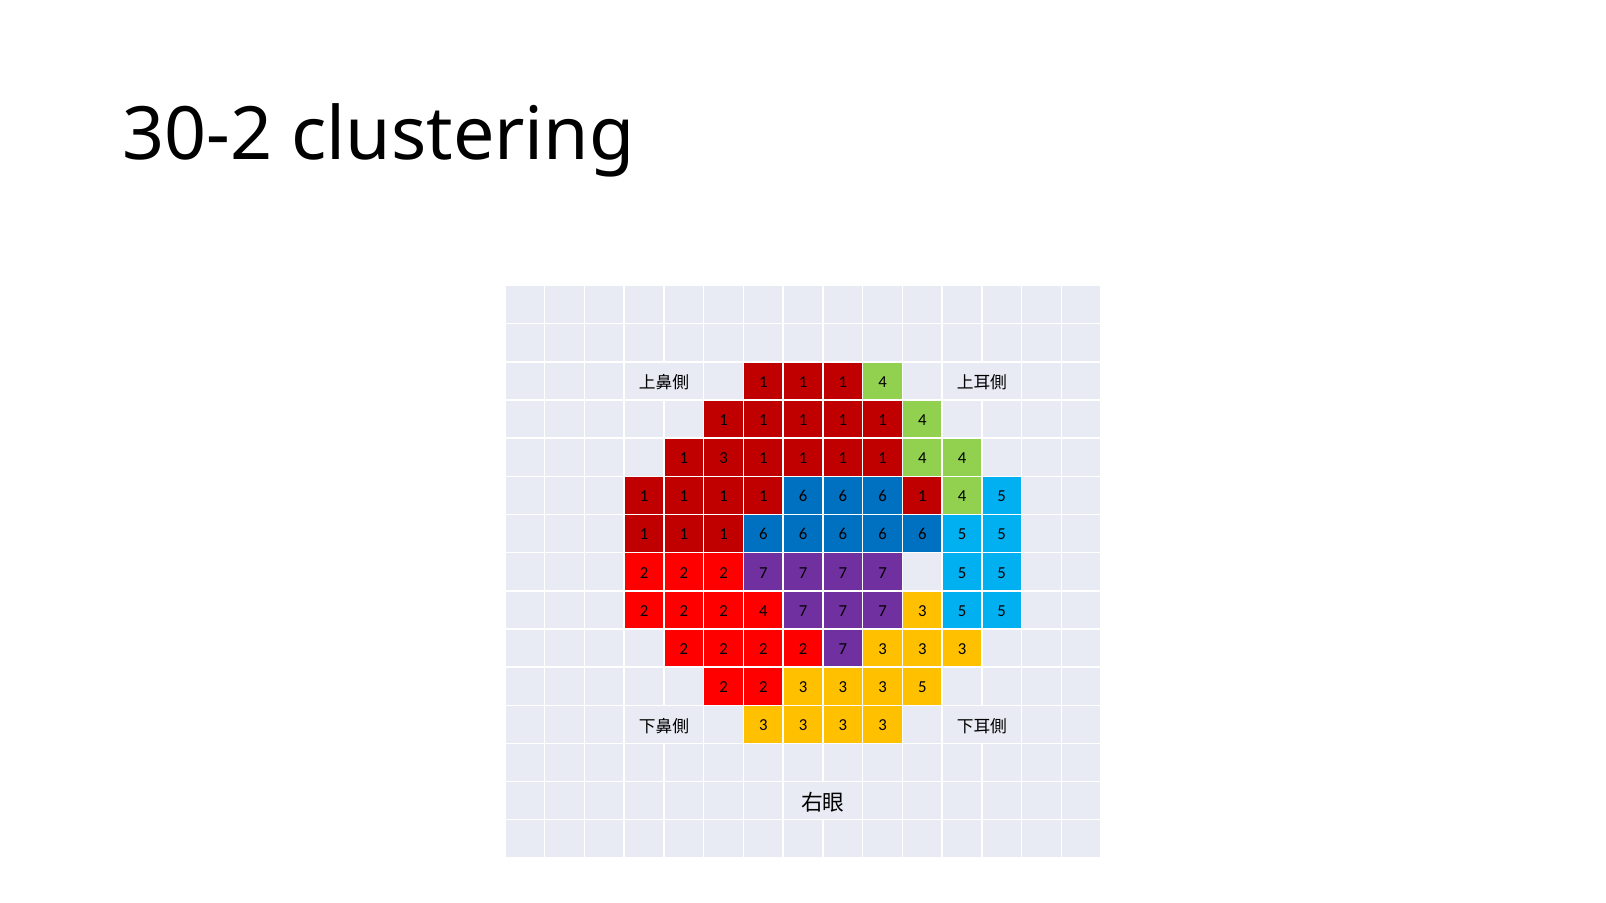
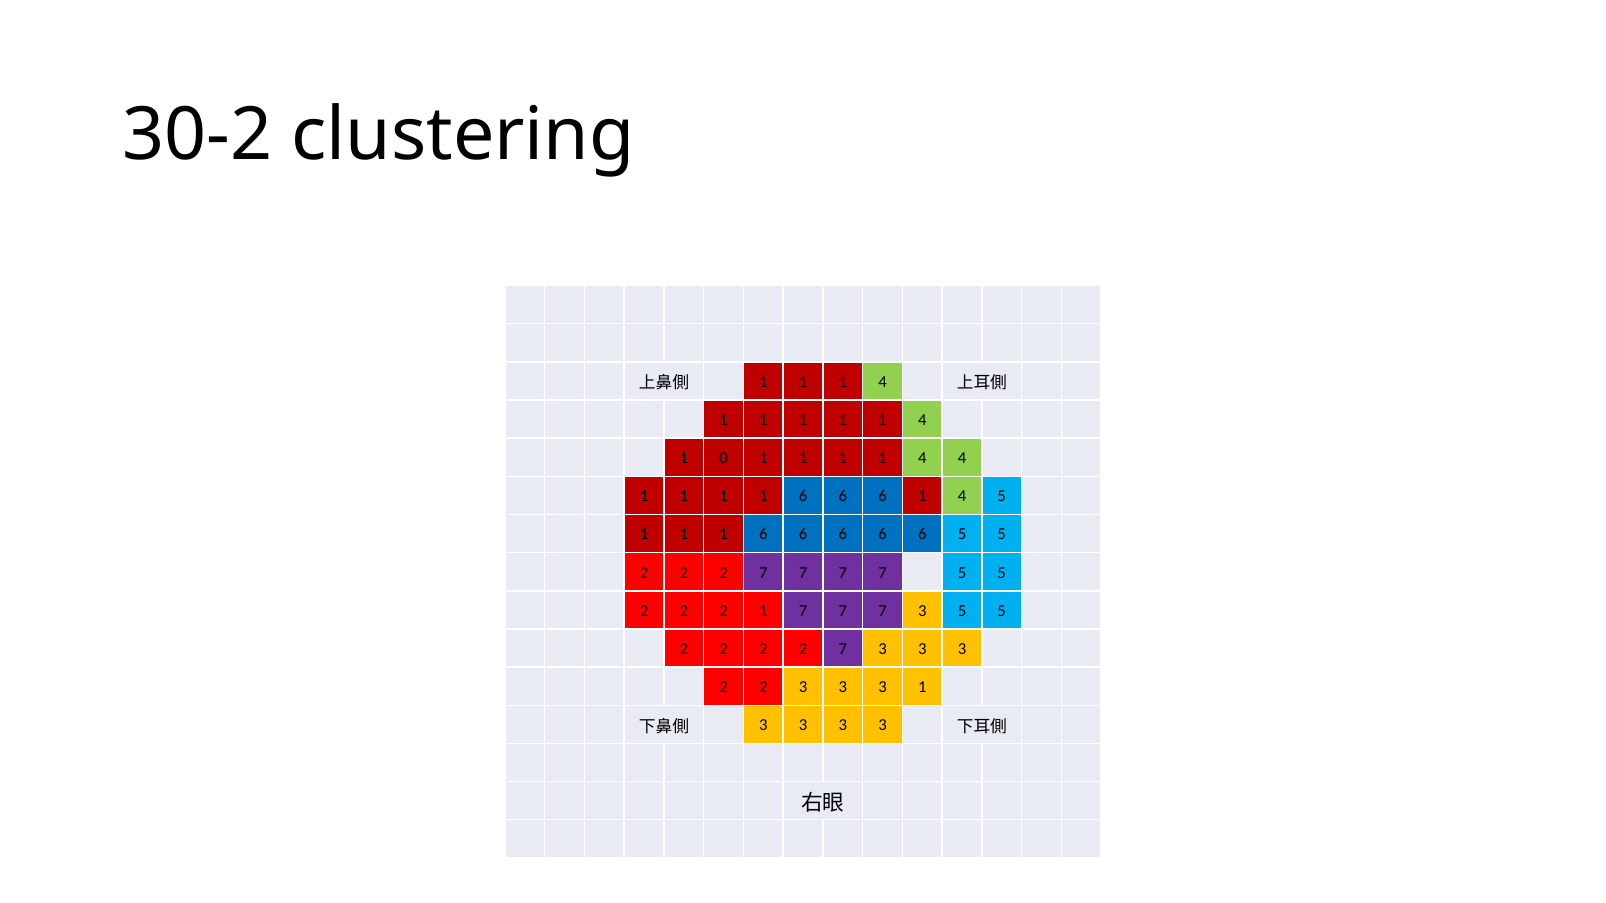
1 3: 3 -> 0 (724, 458)
2 4: 4 -> 1 (763, 611)
3 3 5: 5 -> 1 (922, 687)
